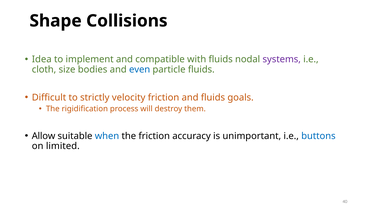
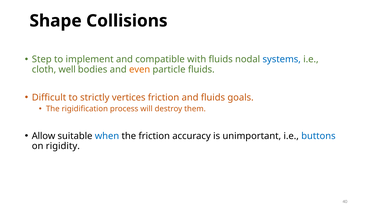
Idea: Idea -> Step (42, 59)
systems colour: purple -> blue (282, 59)
size: size -> well (67, 70)
even colour: blue -> orange (140, 70)
velocity: velocity -> vertices (129, 98)
limited: limited -> rigidity (63, 146)
